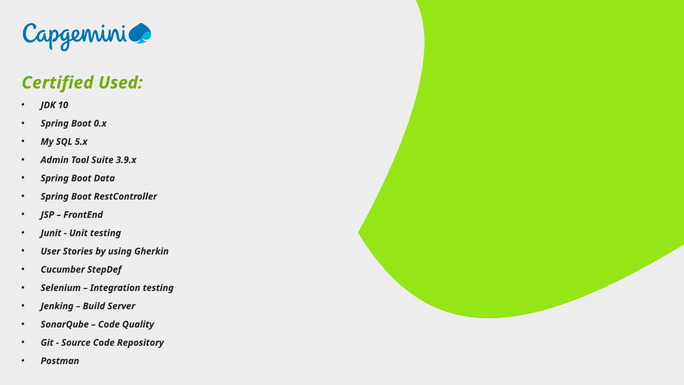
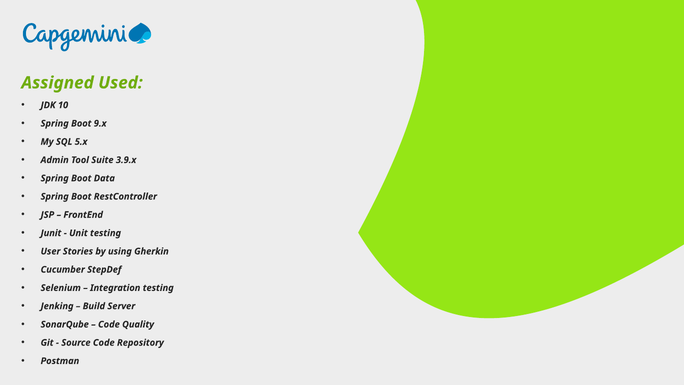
Certified: Certified -> Assigned (58, 83)
0.x: 0.x -> 9.x (100, 123)
